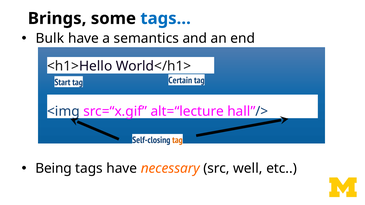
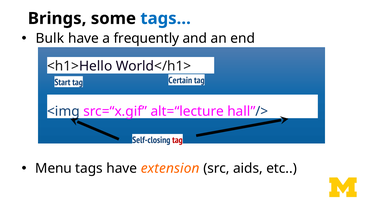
semantics: semantics -> frequently (146, 38)
tag colour: orange -> red (177, 140)
Being: Being -> Menu (54, 169)
necessary: necessary -> extension (170, 169)
well: well -> aids (248, 169)
